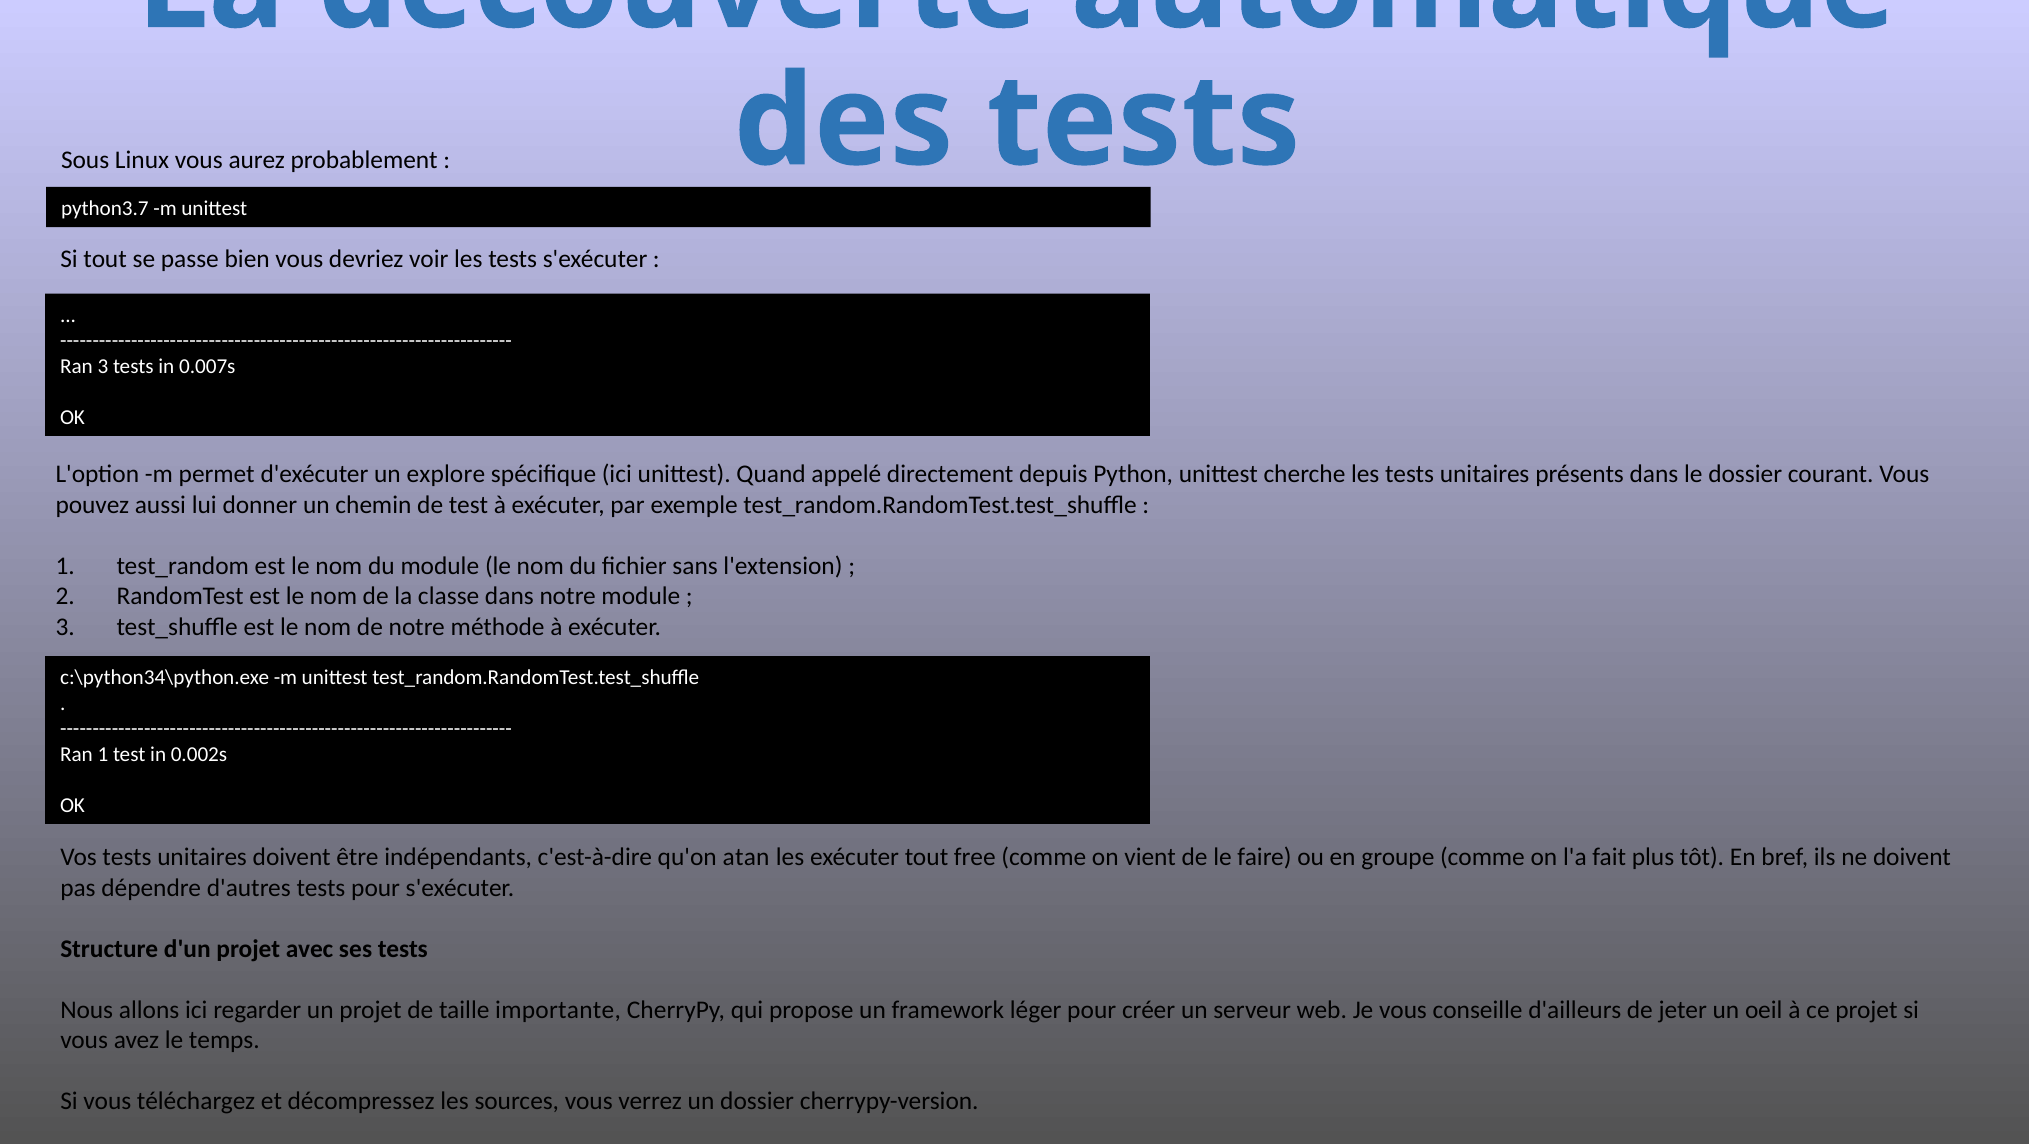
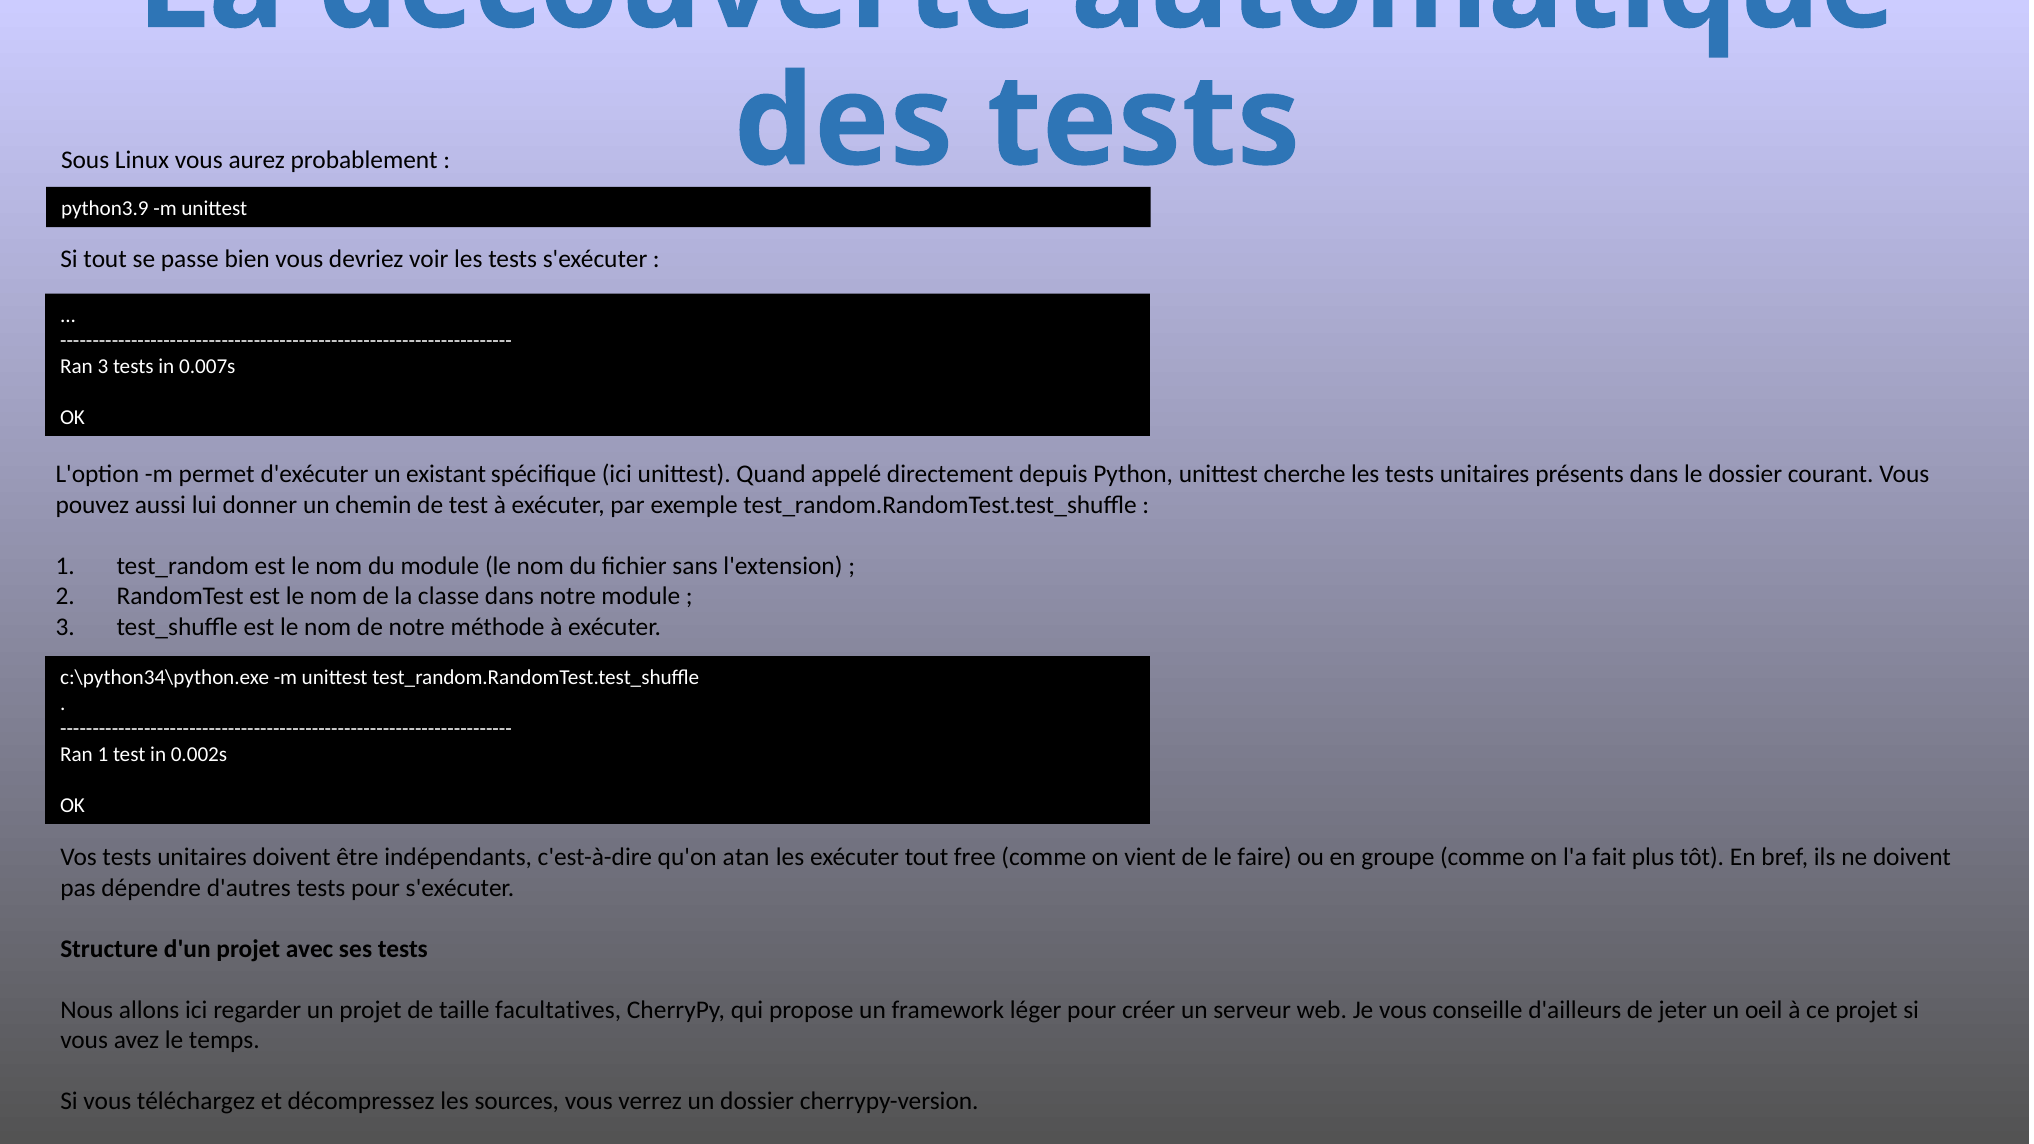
python3.7: python3.7 -> python3.9 (105, 208)
explore: explore -> existant (446, 474)
importante: importante -> facultatives (558, 1010)
